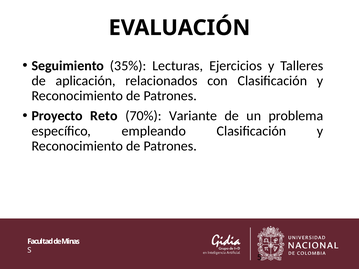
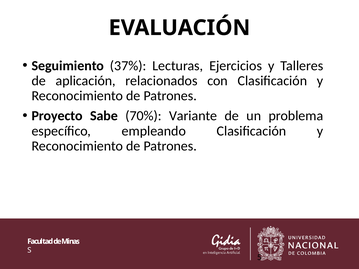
35%: 35% -> 37% (128, 66)
Reto: Reto -> Sabe (104, 116)
